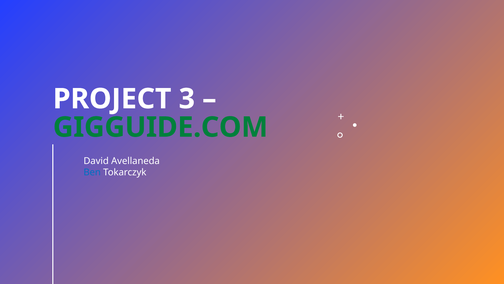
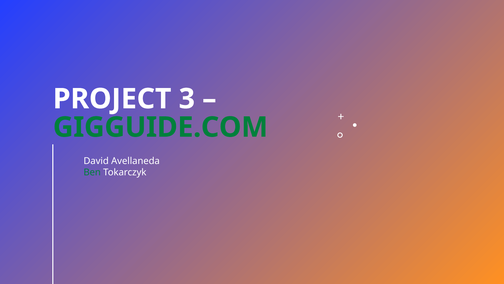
Ben colour: blue -> green (92, 172)
